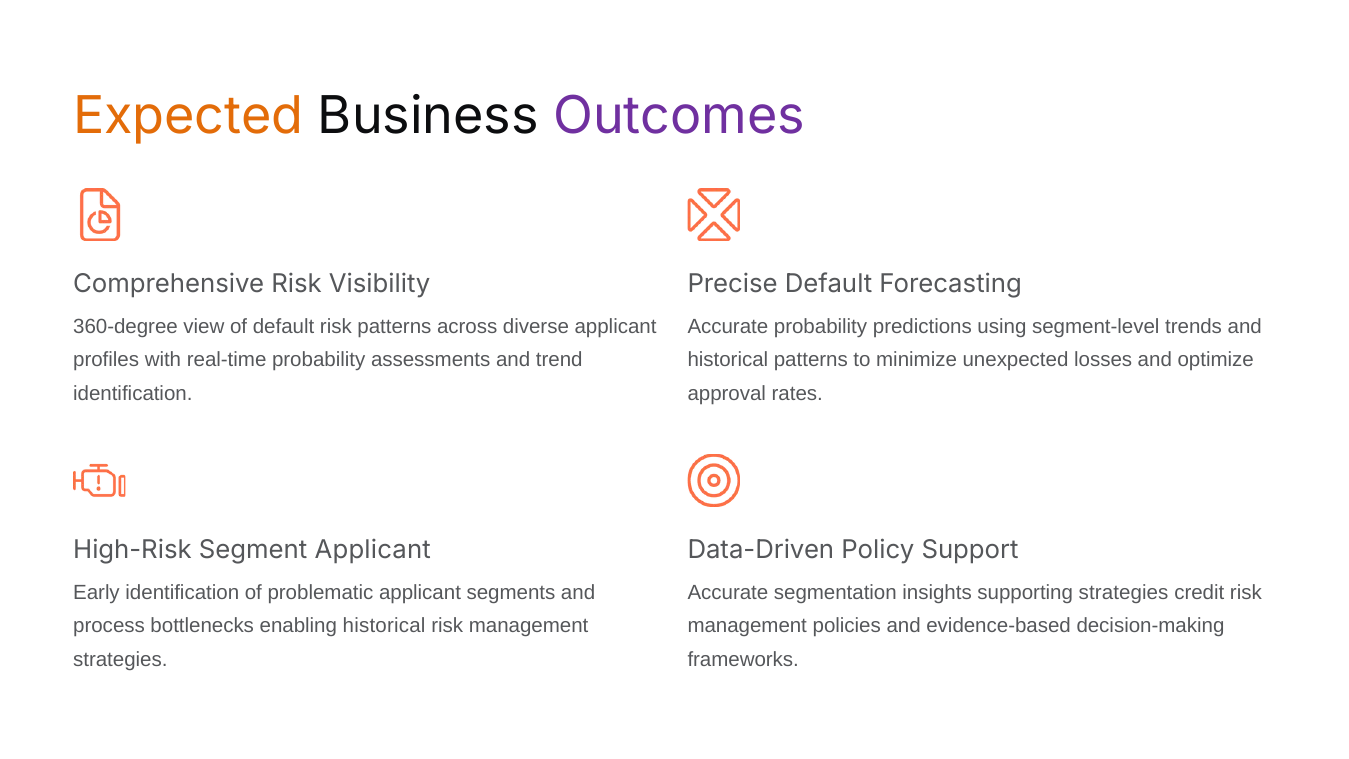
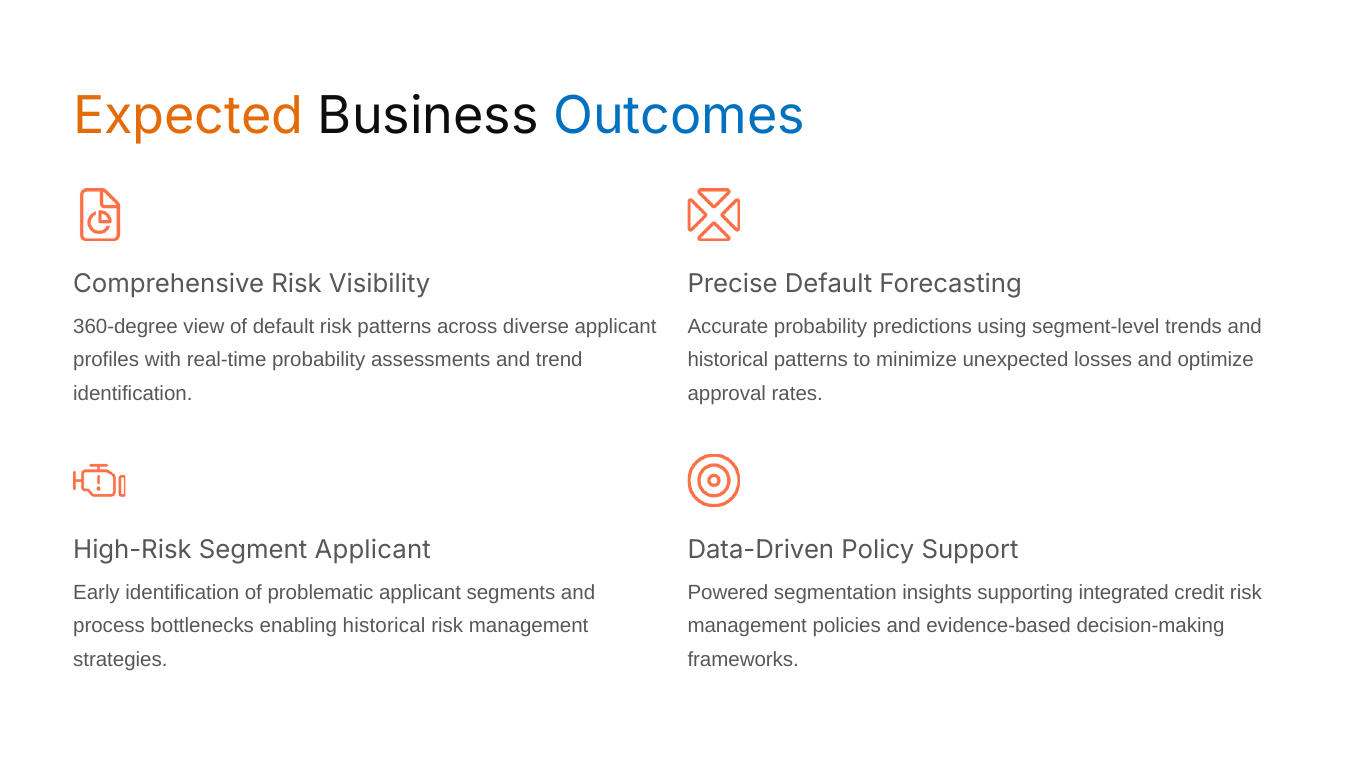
Outcomes colour: purple -> blue (679, 116)
Accurate: Accurate -> Powered (728, 592)
supporting strategies: strategies -> integrated (1124, 592)
